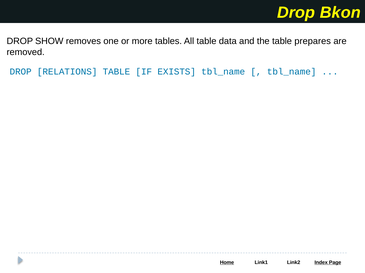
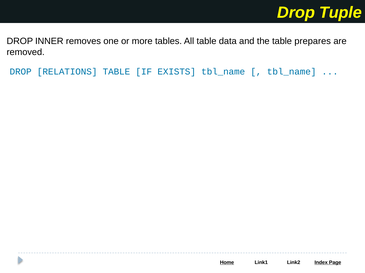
Bkon: Bkon -> Tuple (341, 13)
SHOW: SHOW -> INNER (49, 41)
